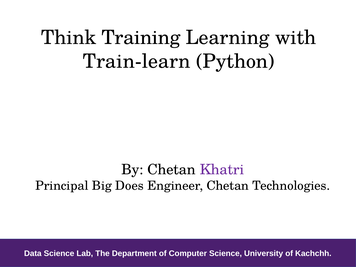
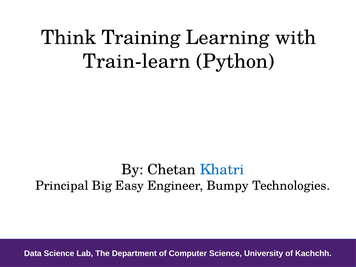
Khatri colour: purple -> blue (222, 170)
Does: Does -> Easy (130, 186)
Engineer Chetan: Chetan -> Bumpy (228, 186)
